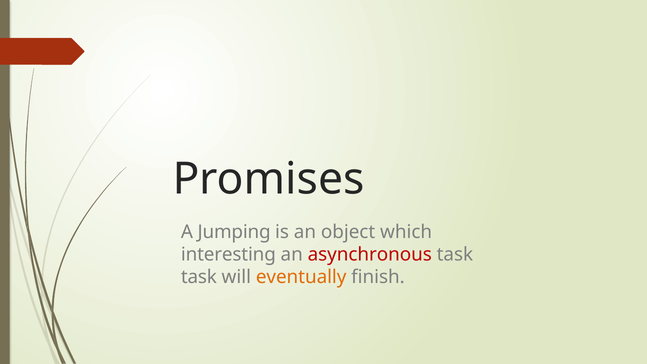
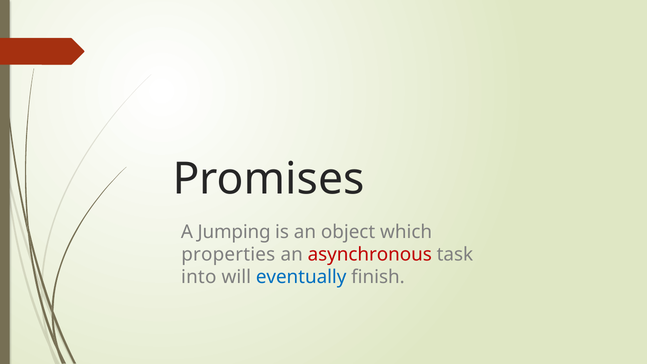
interesting: interesting -> properties (228, 255)
task: task -> into (199, 277)
eventually colour: orange -> blue (301, 277)
